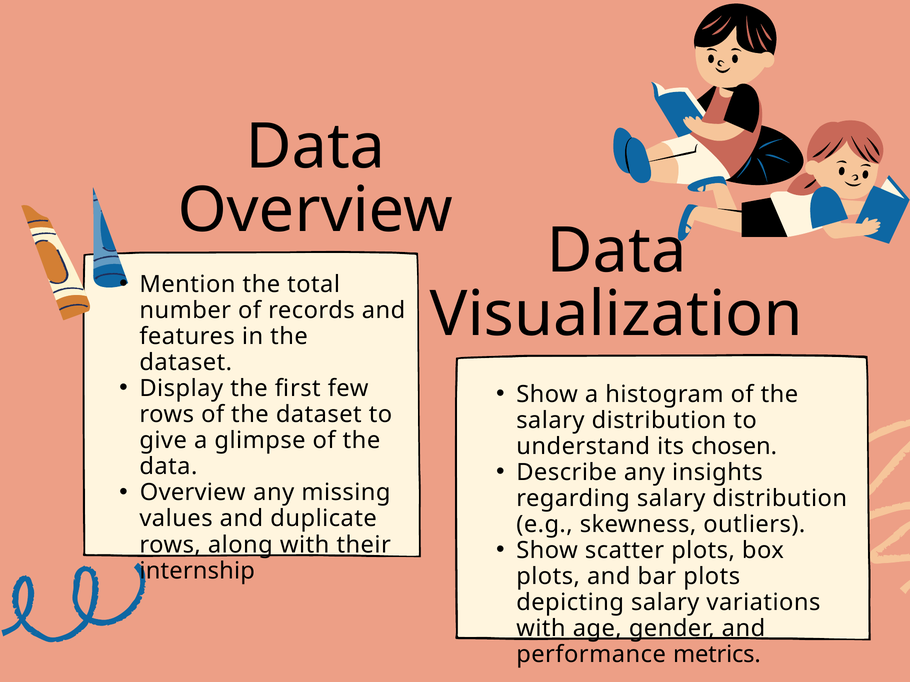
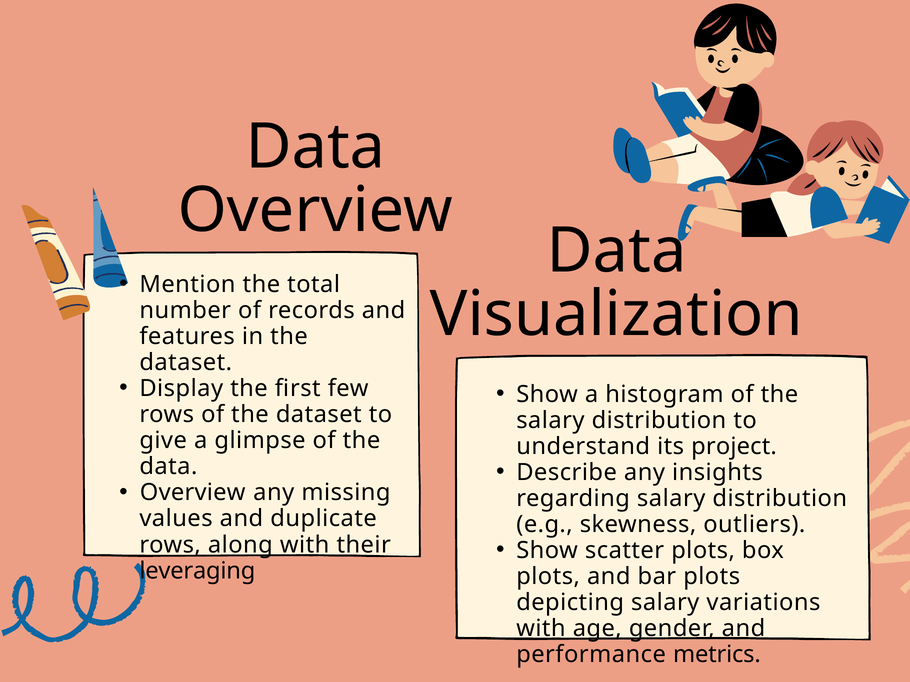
chosen: chosen -> project (734, 447)
internship: internship -> leveraging (197, 571)
